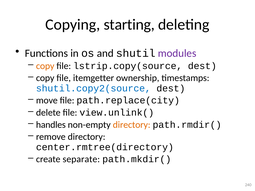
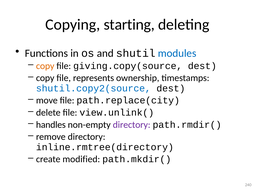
modules colour: purple -> blue (177, 53)
lstrip.copy(source: lstrip.copy(source -> giving.copy(source (128, 66)
itemgetter: itemgetter -> represents (94, 78)
directory colour: orange -> purple (132, 125)
center.rmtree(directory: center.rmtree(directory -> inline.rmtree(directory (105, 147)
separate: separate -> modified (81, 159)
